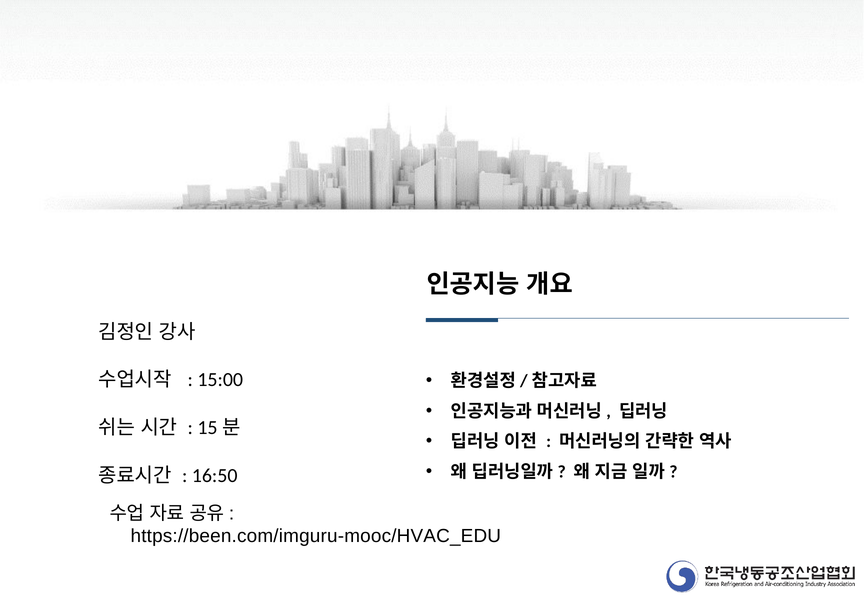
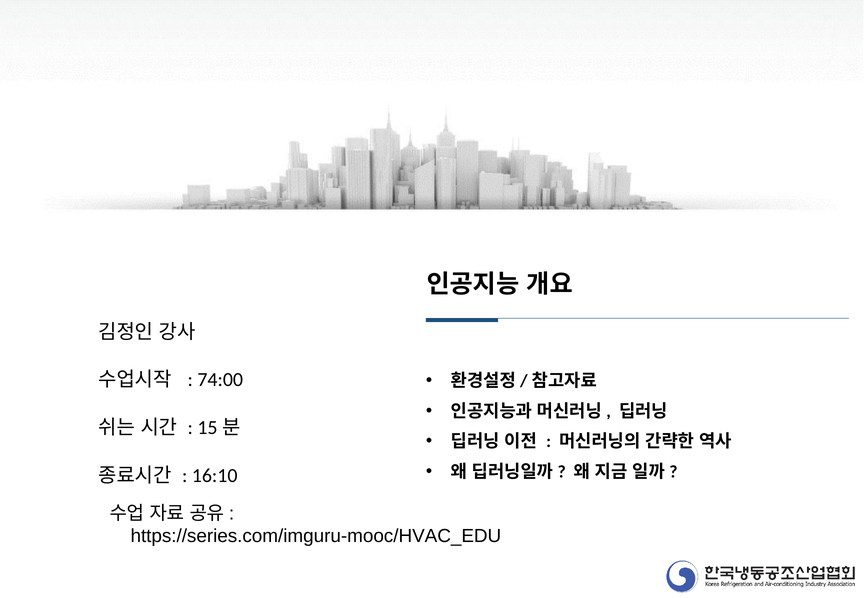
15:00: 15:00 -> 74:00 (220, 380)
16:50: 16:50 -> 16:10 (215, 476)
https://been.com/imguru-mooc/HVAC_EDU: https://been.com/imguru-mooc/HVAC_EDU -> https://series.com/imguru-mooc/HVAC_EDU (316, 536)
